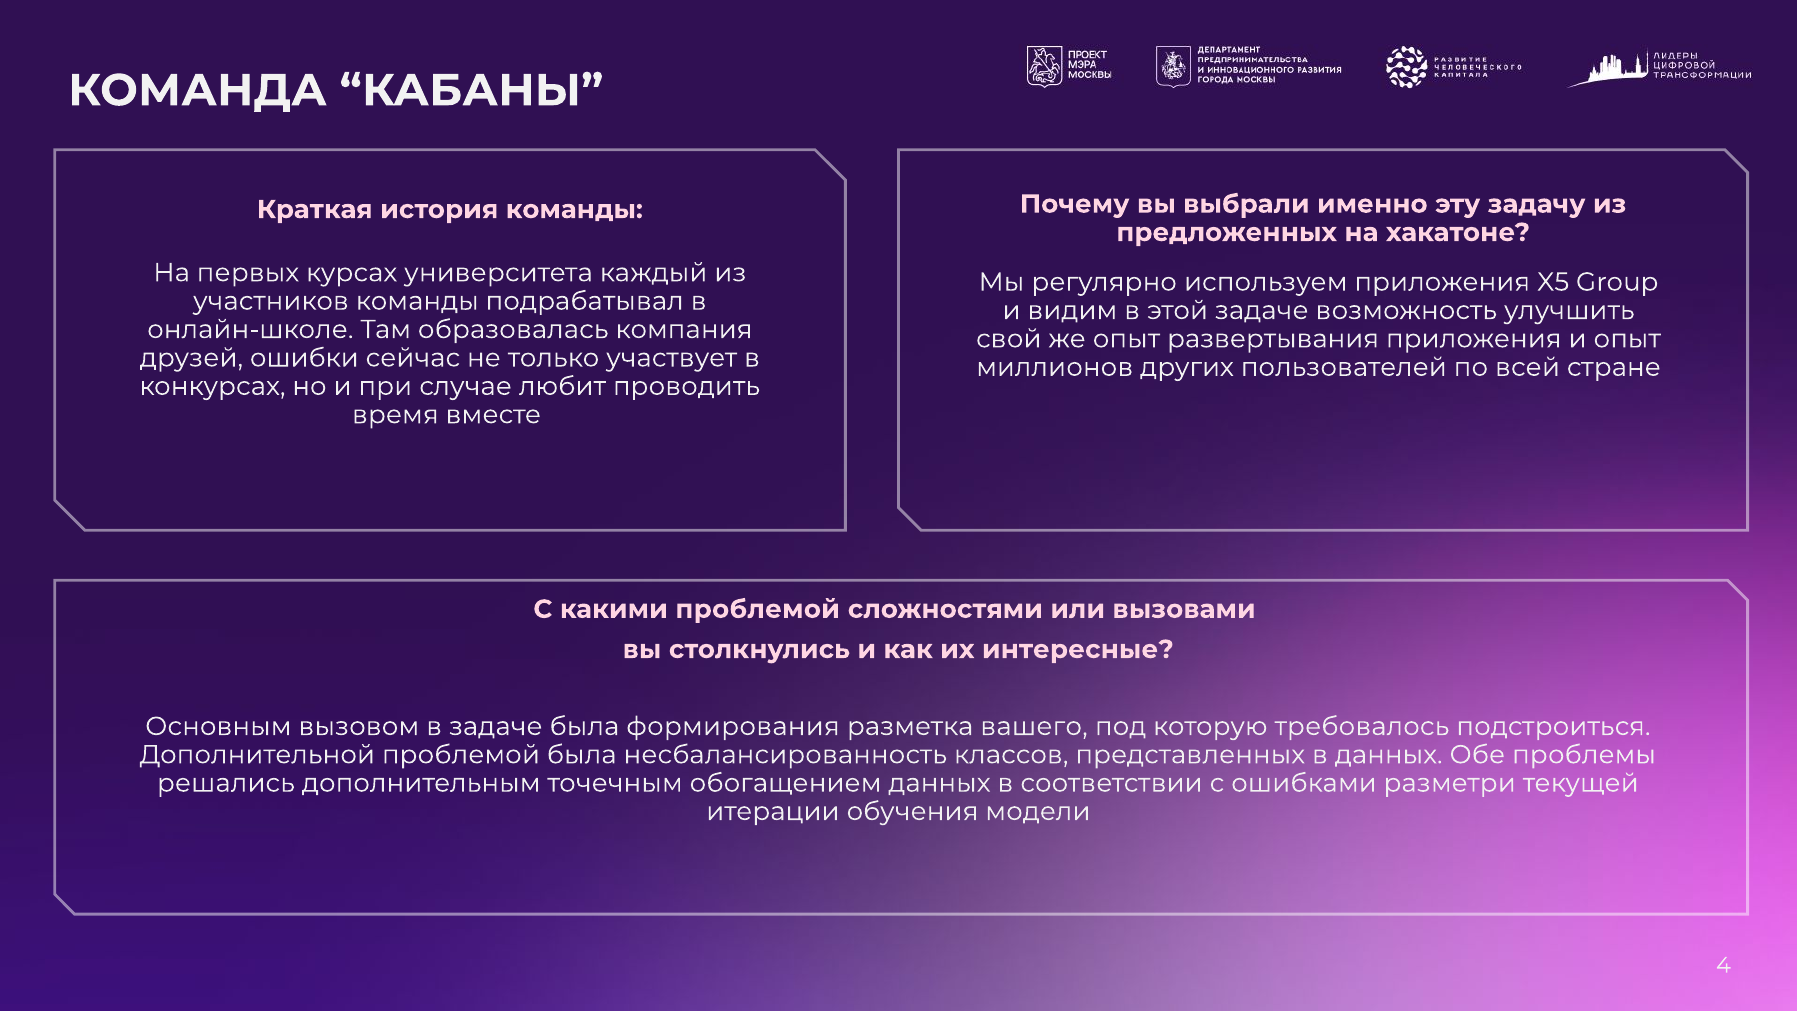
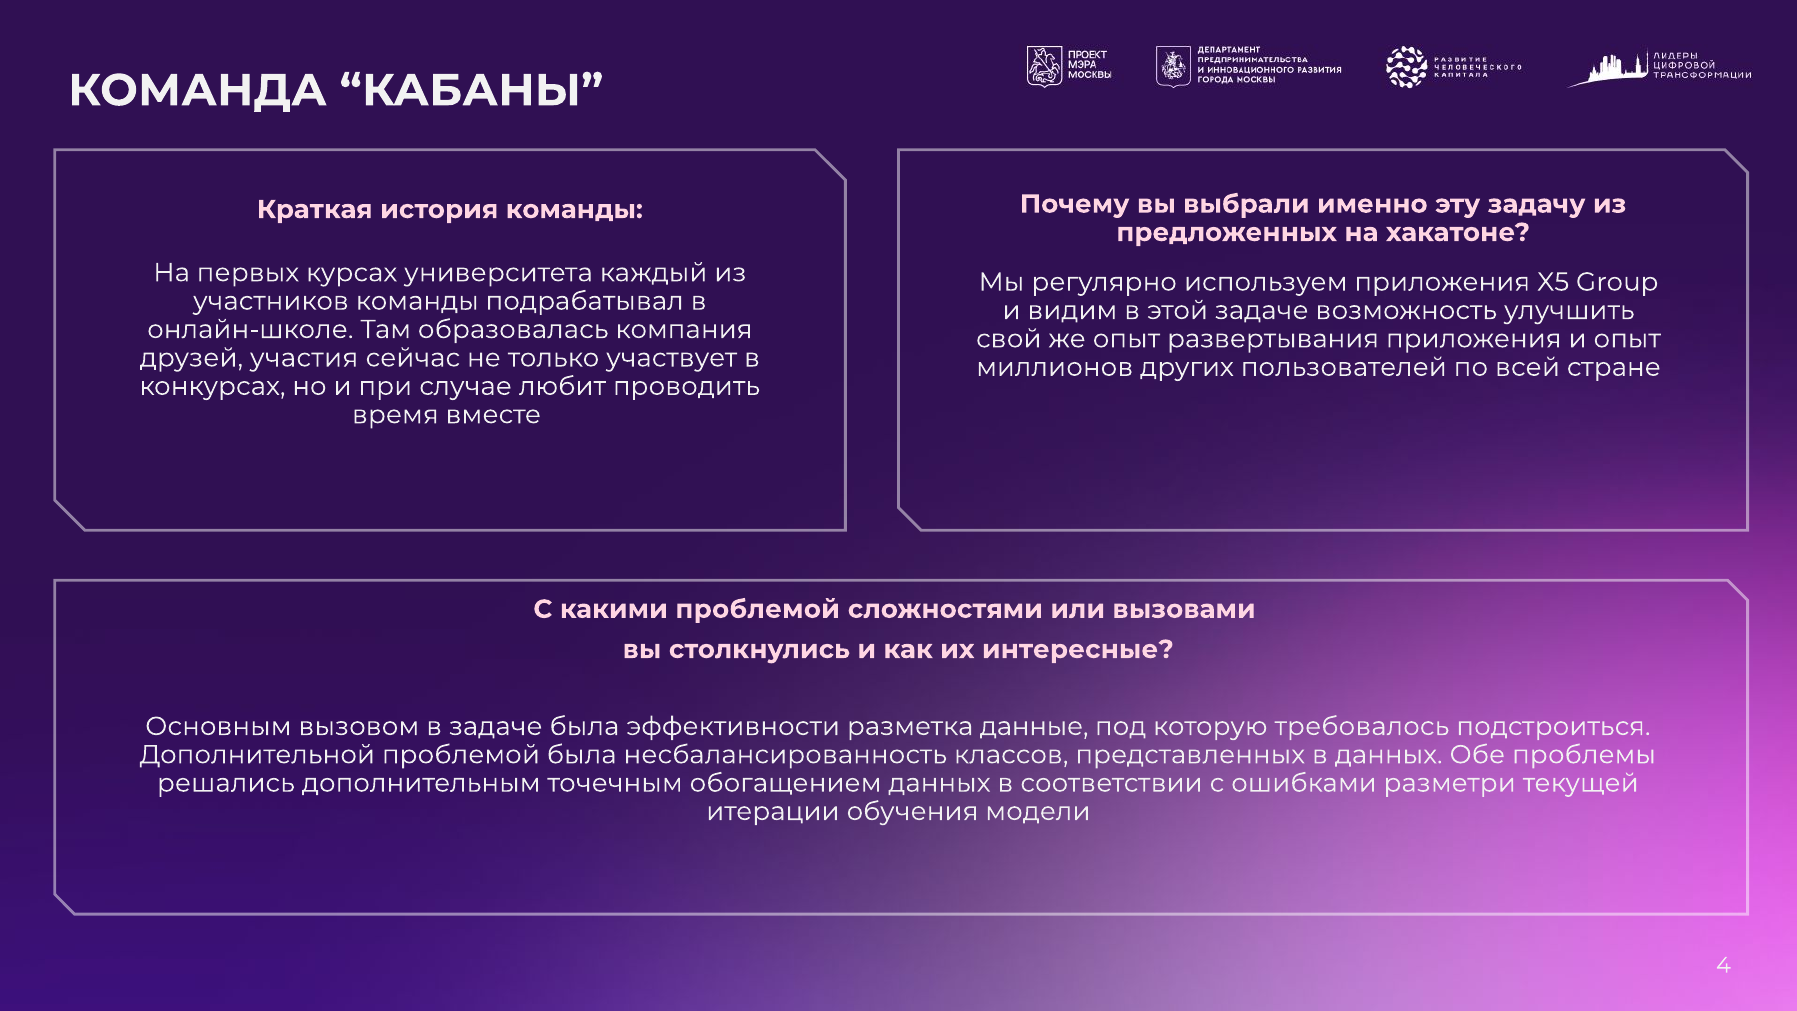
ошибки: ошибки -> участия (304, 358)
формирования: формирования -> эффективности (733, 726)
вашего: вашего -> данные (1034, 726)
